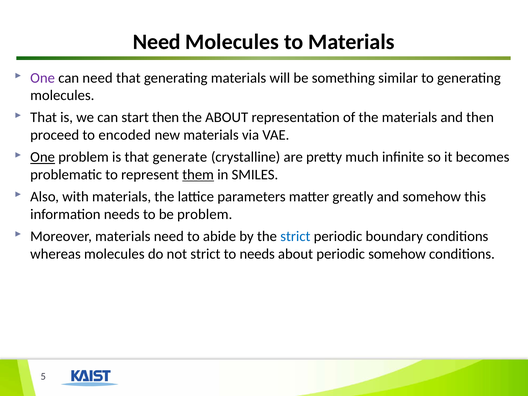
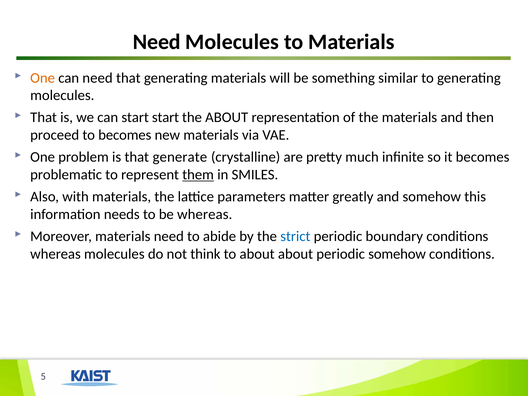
One colour: purple -> orange (43, 78)
start then: then -> start (166, 117)
to encoded: encoded -> becomes (125, 135)
One underline: present -> none (43, 157)
be problem: problem -> whereas (205, 214)
not strict: strict -> think (205, 254)
to needs: needs -> about (257, 254)
